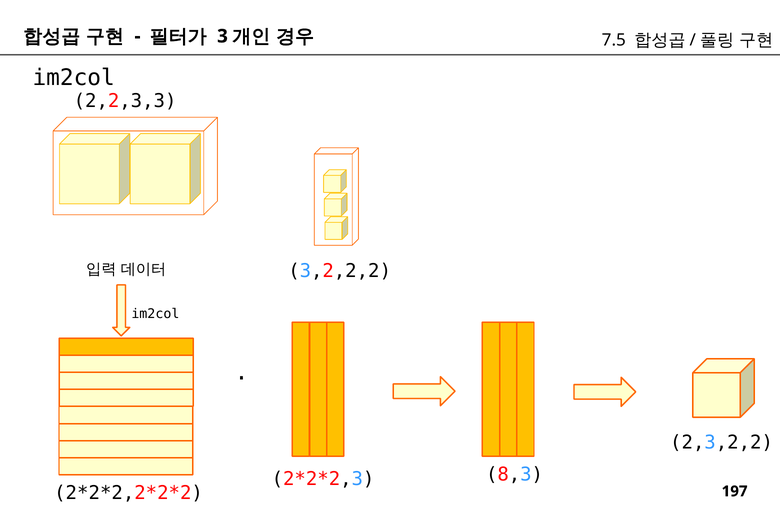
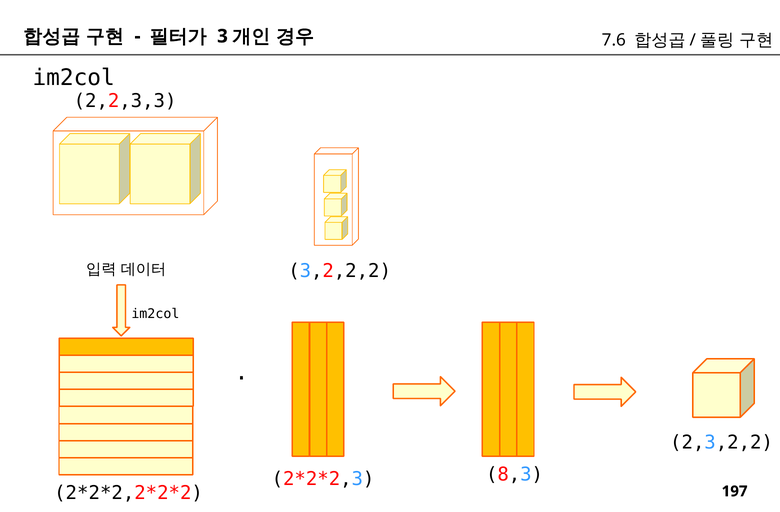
7.5: 7.5 -> 7.6 (614, 40)
